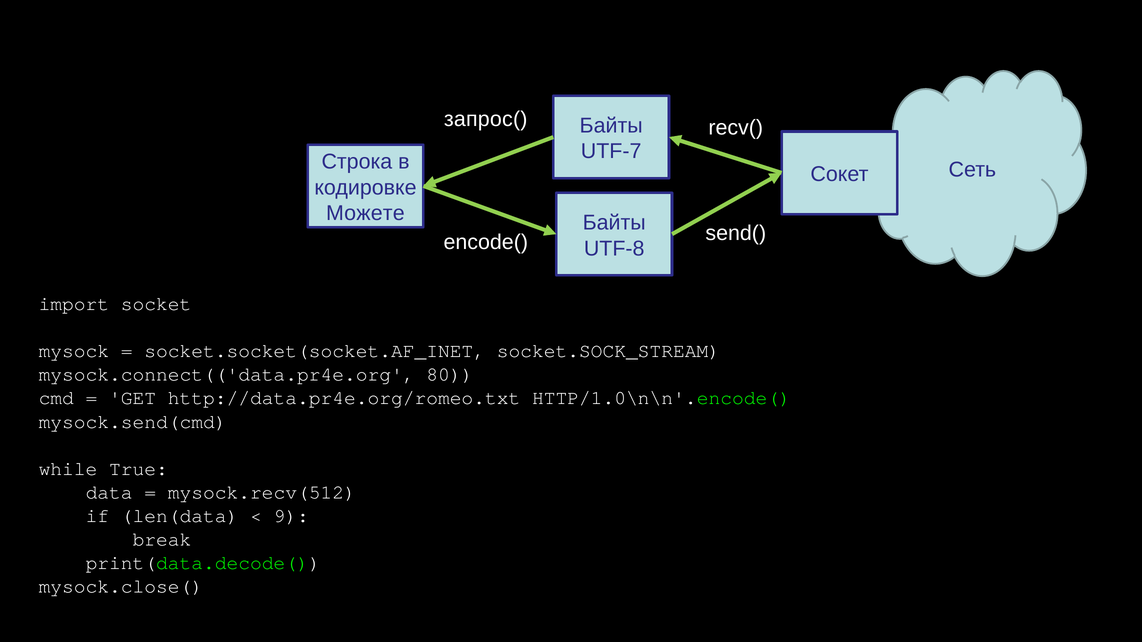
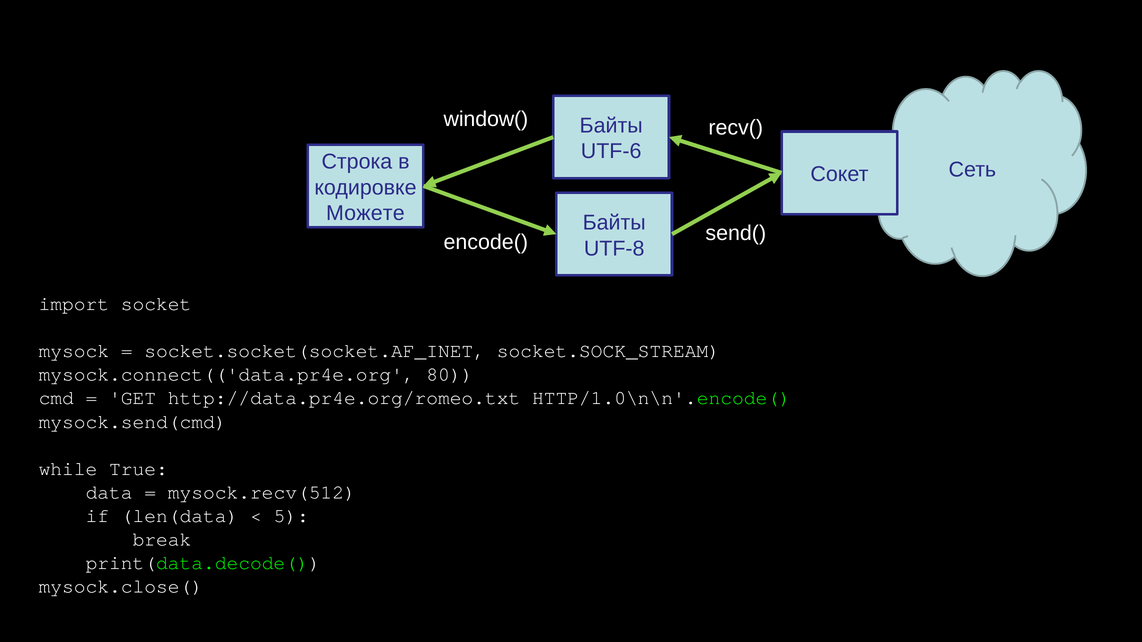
запрос(: запрос( -> window( (486, 119)
UTF-7: UTF-7 -> UTF-6 (611, 152)
9: 9 -> 5 (291, 516)
